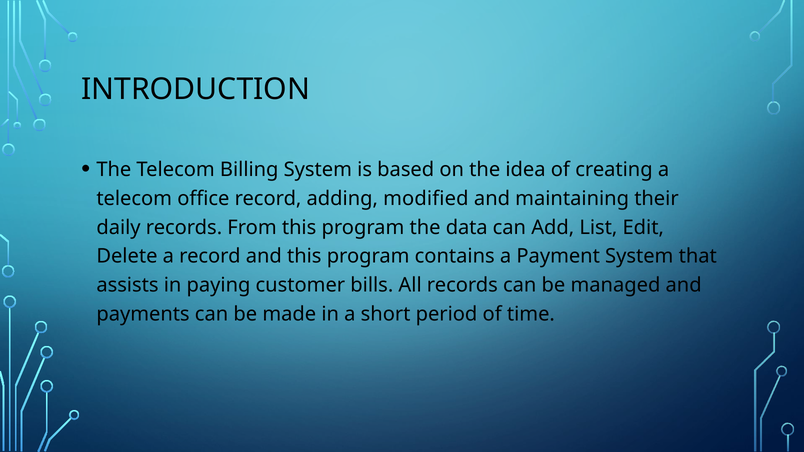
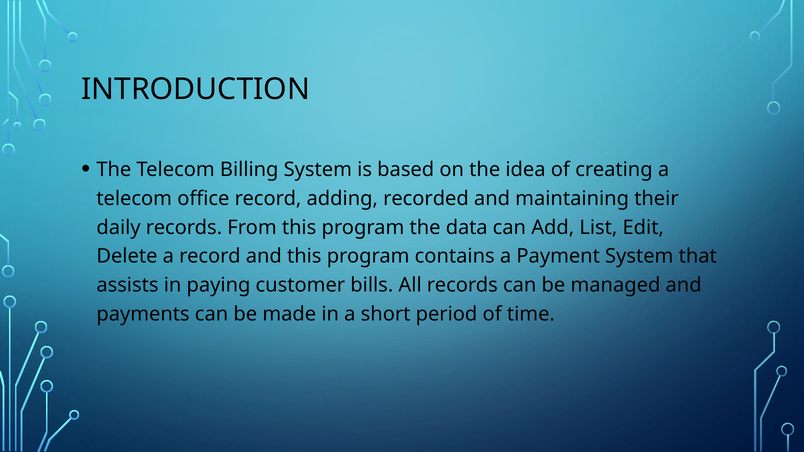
modified: modified -> recorded (426, 199)
